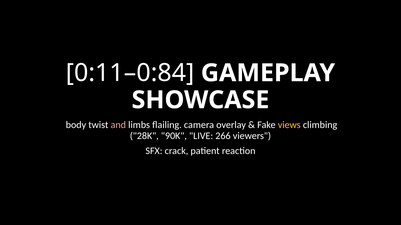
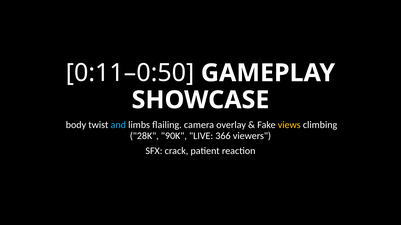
0:11–0:84: 0:11–0:84 -> 0:11–0:50 (130, 73)
and colour: pink -> light blue (118, 125)
266: 266 -> 366 (223, 136)
